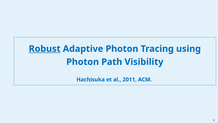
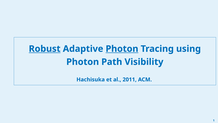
Photon underline: none -> present (122, 49)
